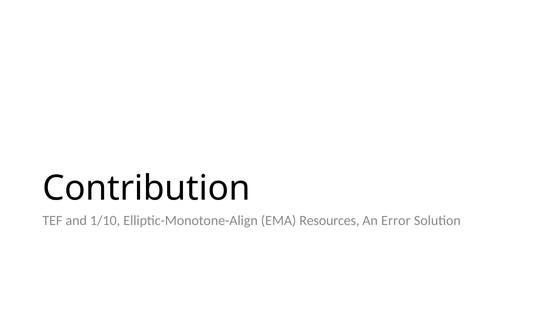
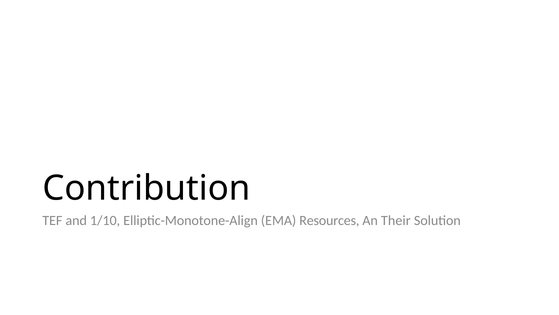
Error: Error -> Their (396, 220)
